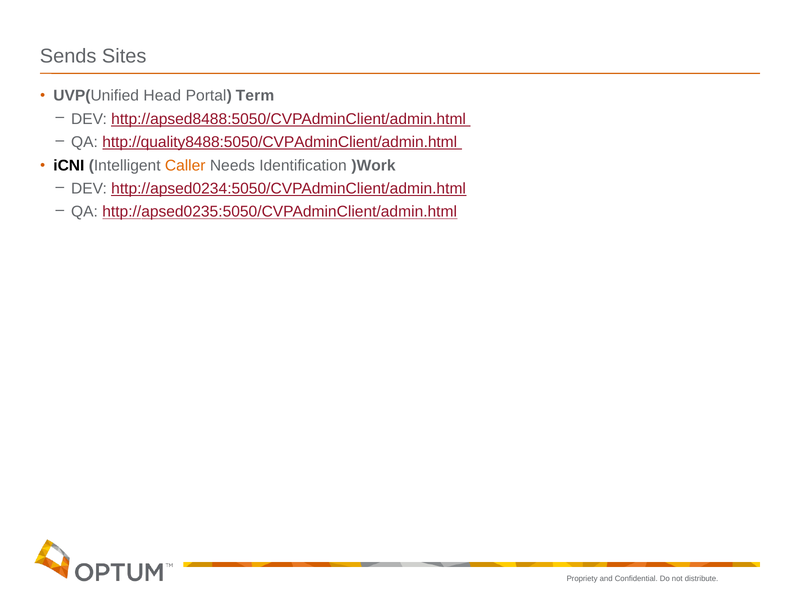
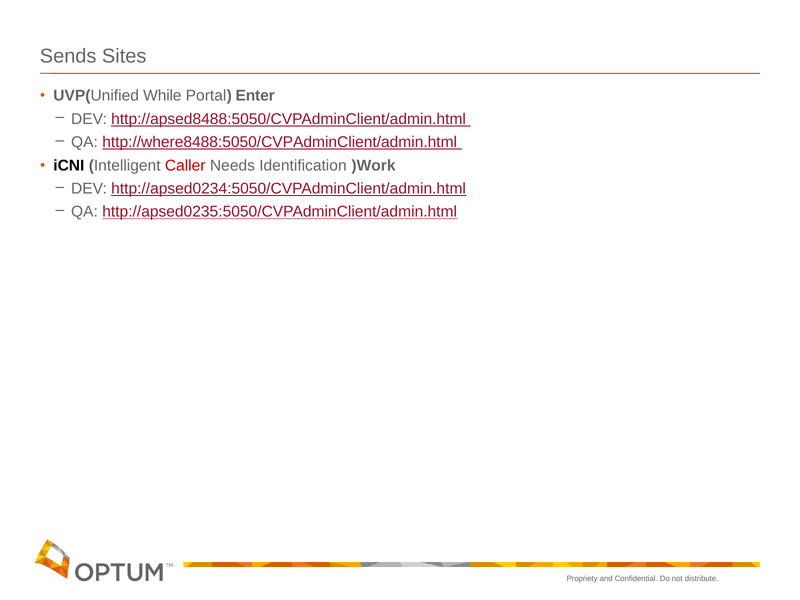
Head: Head -> While (162, 96)
Term: Term -> Enter (255, 96)
http://quality8488:5050/CVPAdminClient/admin.html: http://quality8488:5050/CVPAdminClient/admin.html -> http://where8488:5050/CVPAdminClient/admin.html (280, 142)
Caller colour: orange -> red (185, 165)
